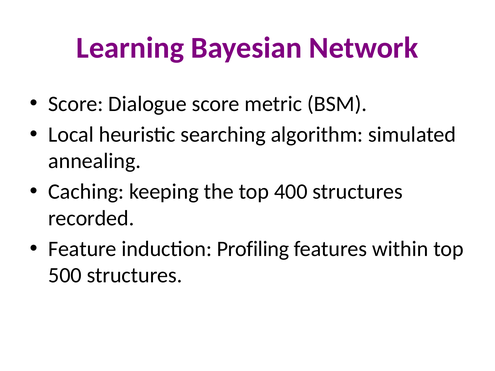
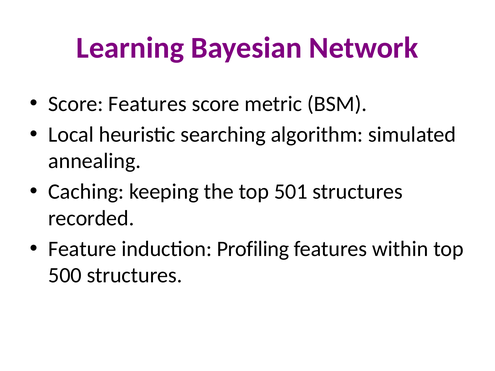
Score Dialogue: Dialogue -> Features (147, 104)
400: 400 -> 501 (291, 192)
